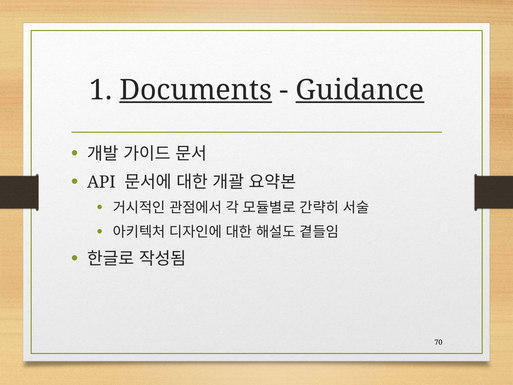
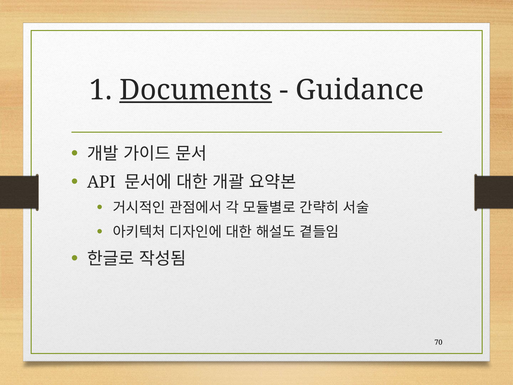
Guidance underline: present -> none (360, 90)
